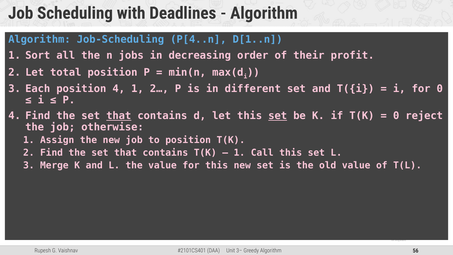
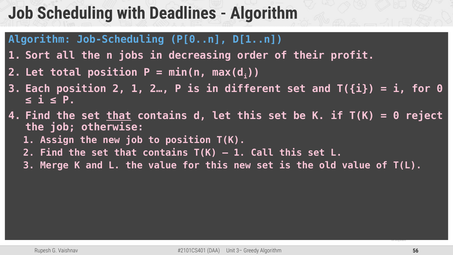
P[4..n: P[4..n -> P[0..n (198, 39)
position 4: 4 -> 2 (119, 89)
set underline: present -> none (278, 116)
